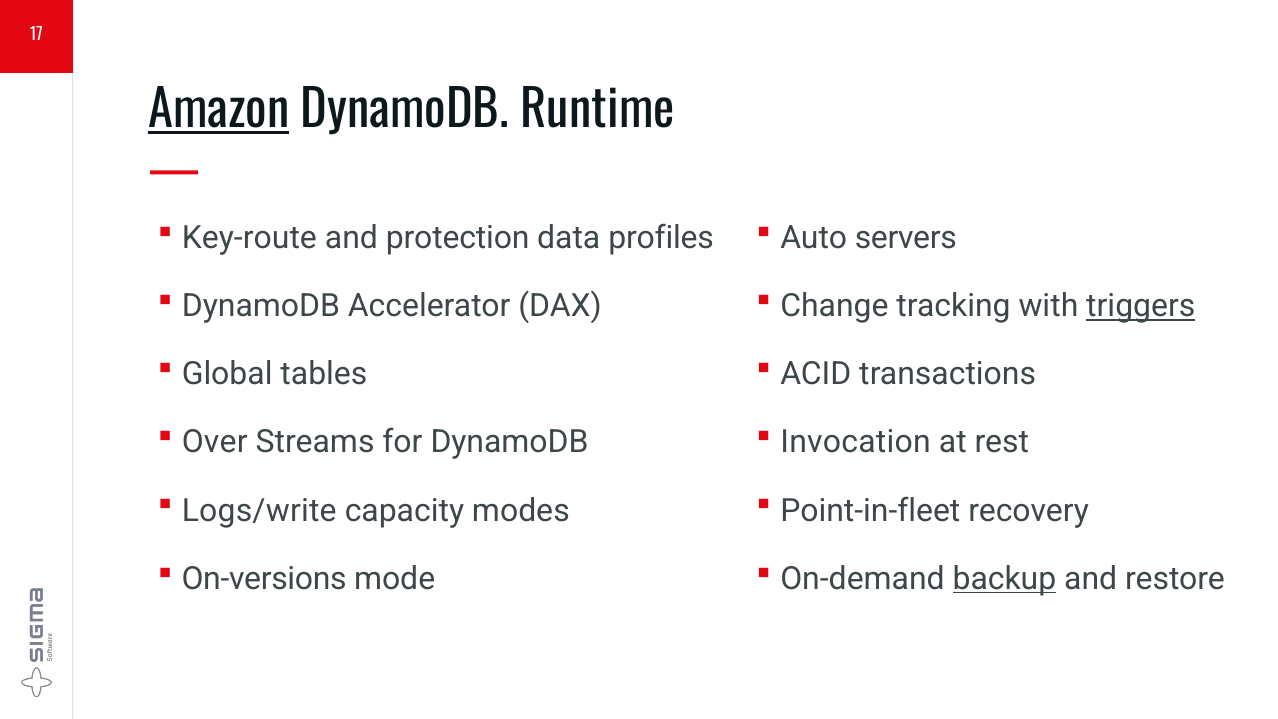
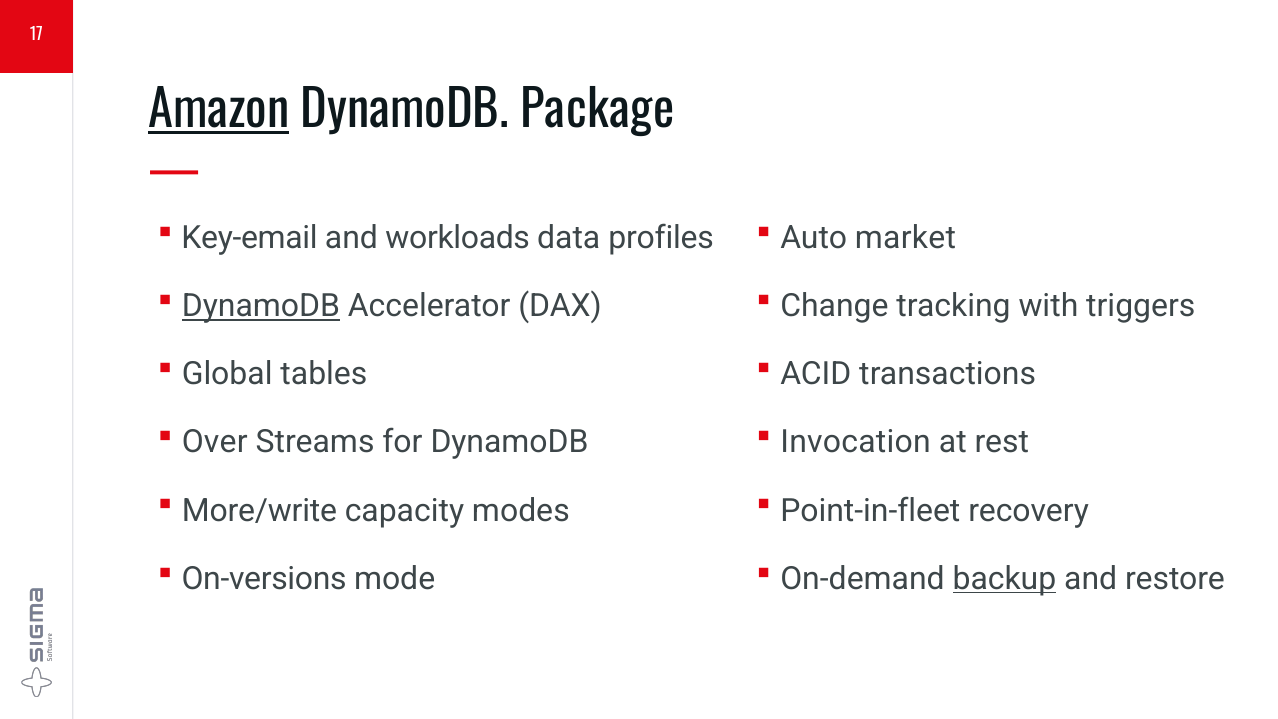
Runtime: Runtime -> Package (597, 110)
Key-route: Key-route -> Key-email (250, 238)
protection: protection -> workloads (458, 238)
servers: servers -> market (906, 238)
DynamoDB underline: none -> present (261, 306)
triggers underline: present -> none (1141, 306)
Logs/write: Logs/write -> More/write (259, 511)
